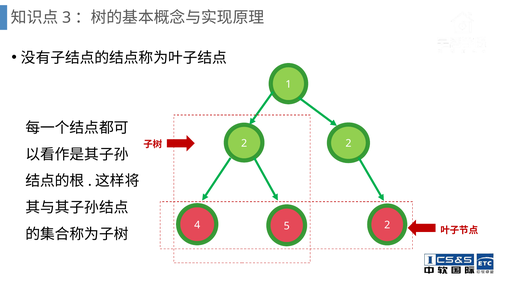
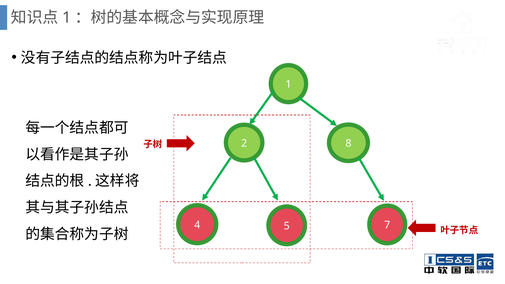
3: 3 -> 1 (67, 18)
2 2: 2 -> 8 (348, 144)
5 2: 2 -> 7 (387, 225)
